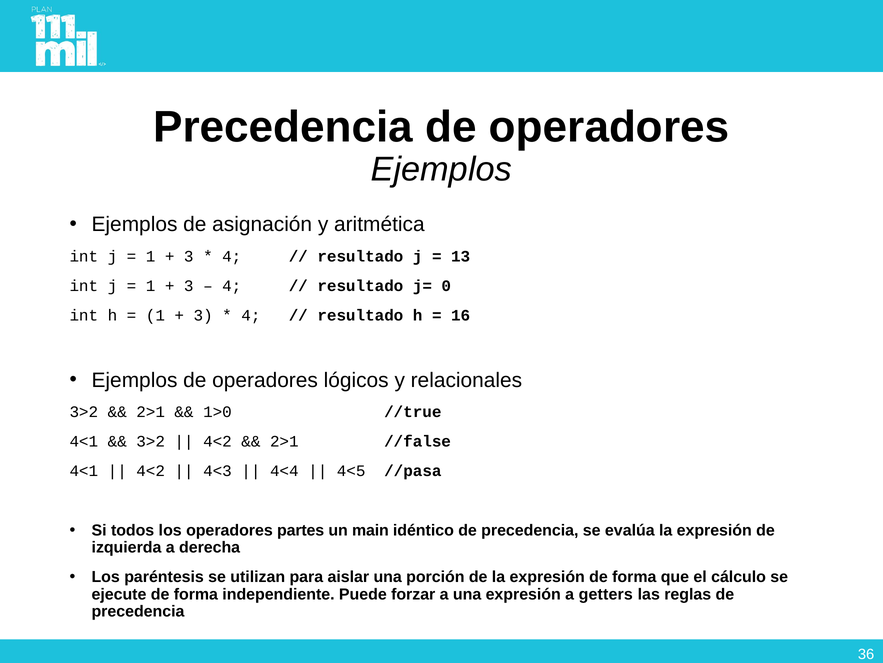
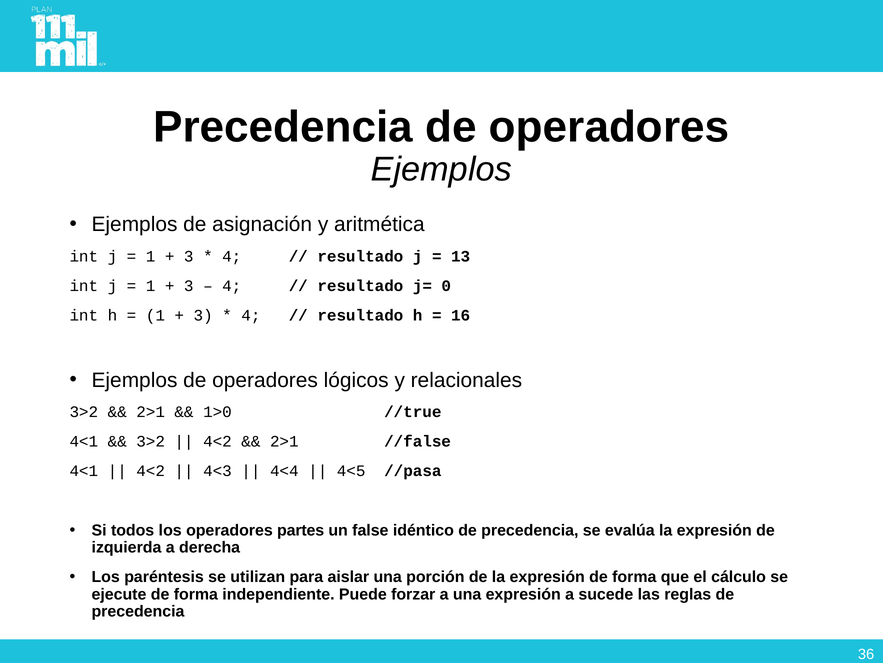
main: main -> false (370, 530)
getters: getters -> sucede (606, 594)
